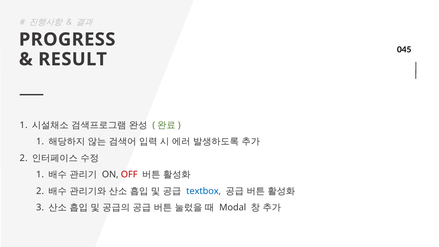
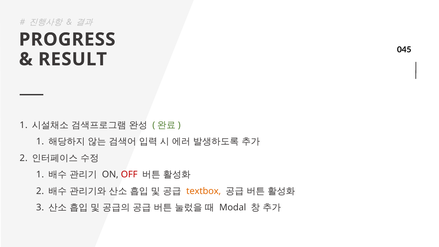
textbox colour: blue -> orange (204, 191)
